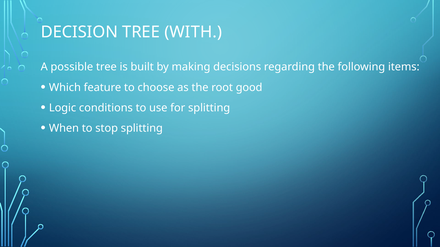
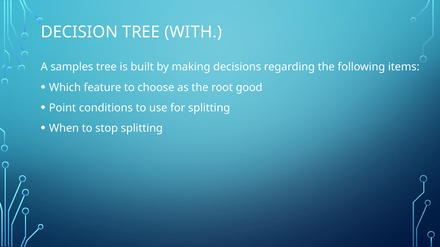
possible: possible -> samples (72, 67)
Logic: Logic -> Point (63, 108)
